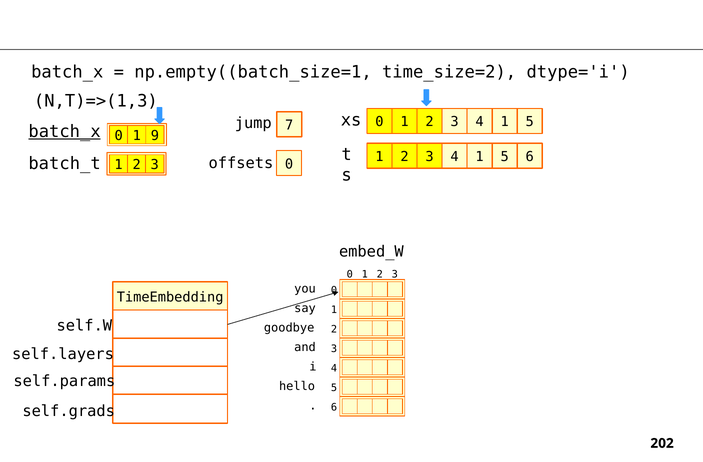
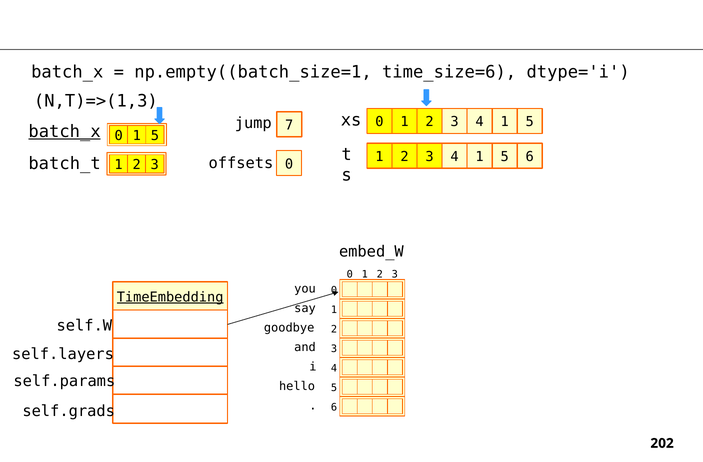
time_size=2: time_size=2 -> time_size=6 (449, 72)
0 1 9: 9 -> 5 (155, 135)
TimeEmbedding underline: none -> present (170, 297)
